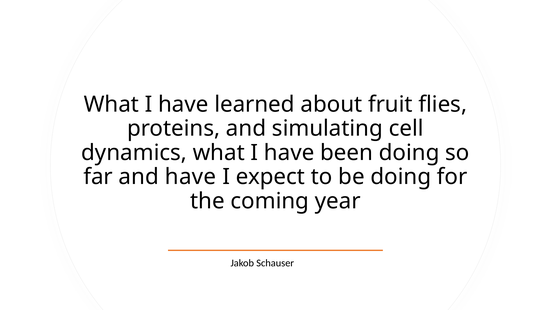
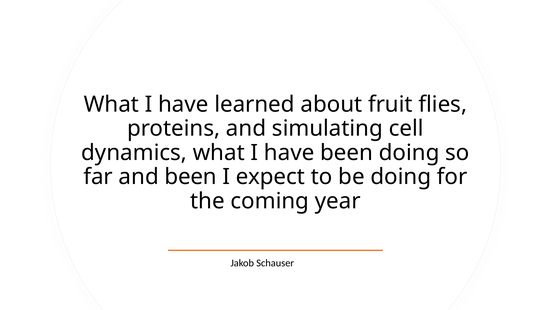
and have: have -> been (191, 177)
